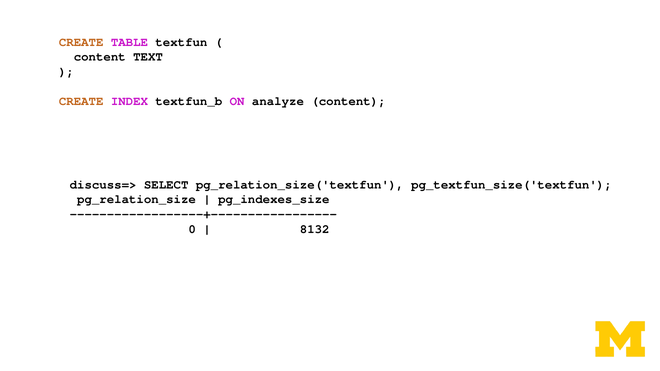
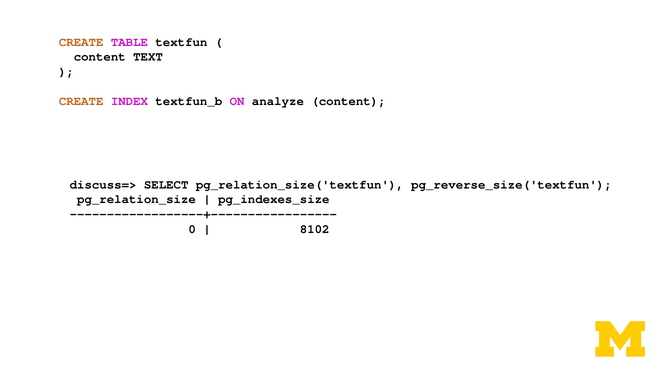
pg_textfun_size('textfun: pg_textfun_size('textfun -> pg_reverse_size('textfun (511, 185)
8132: 8132 -> 8102 (315, 229)
